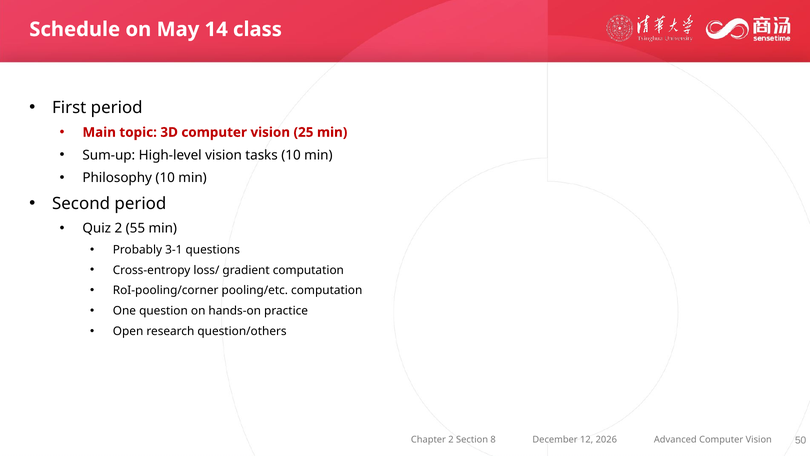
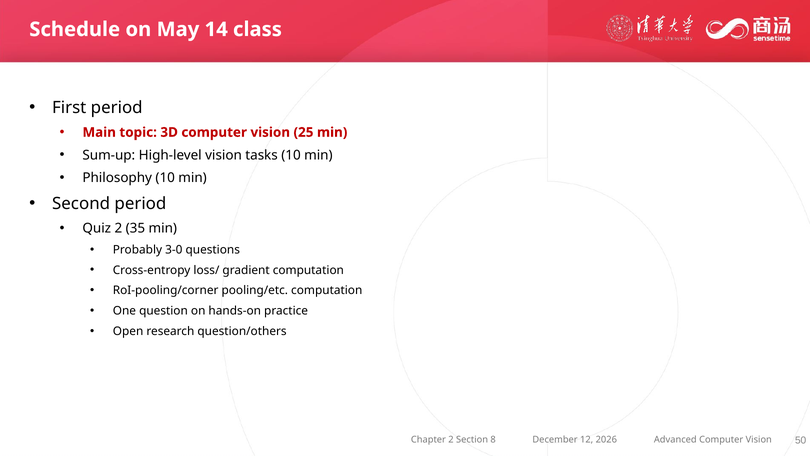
55: 55 -> 35 (135, 228)
3-1: 3-1 -> 3-0 (174, 250)
